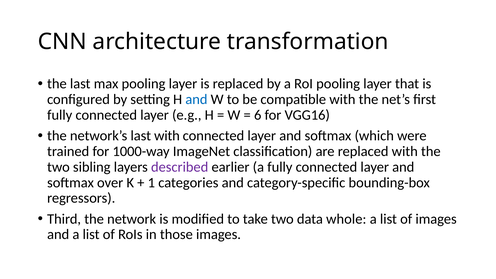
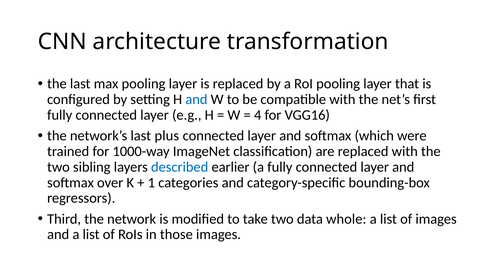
6: 6 -> 4 (258, 115)
last with: with -> plus (167, 136)
described colour: purple -> blue (180, 167)
